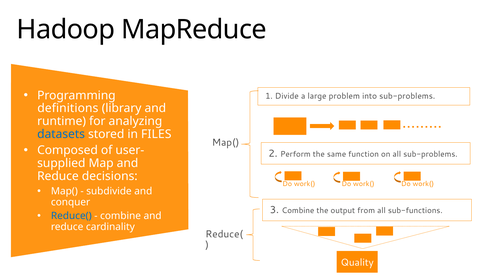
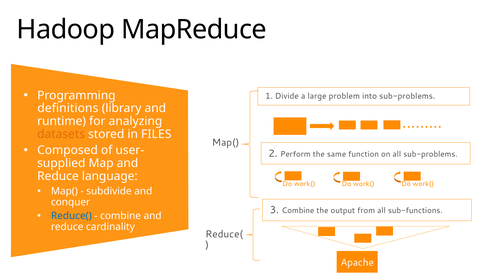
datasets colour: blue -> orange (61, 134)
decisions: decisions -> language (110, 176)
Quality: Quality -> Apache (357, 262)
